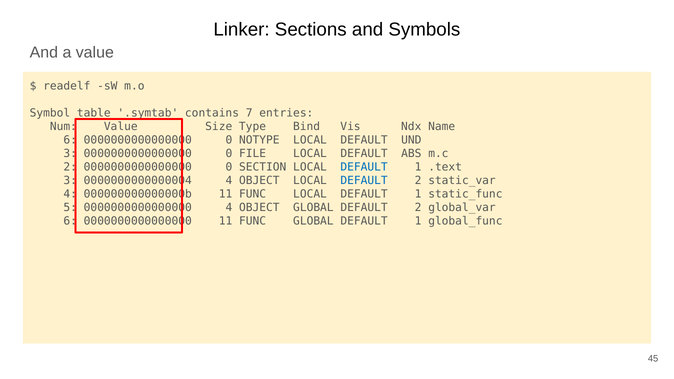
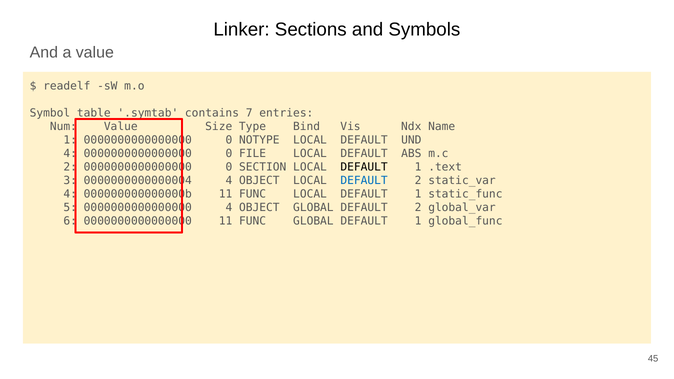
6: 6 -> 1 (70, 140)
3: 3 -> 4 (70, 154)
DEFAULT colour: blue -> black (364, 167)
